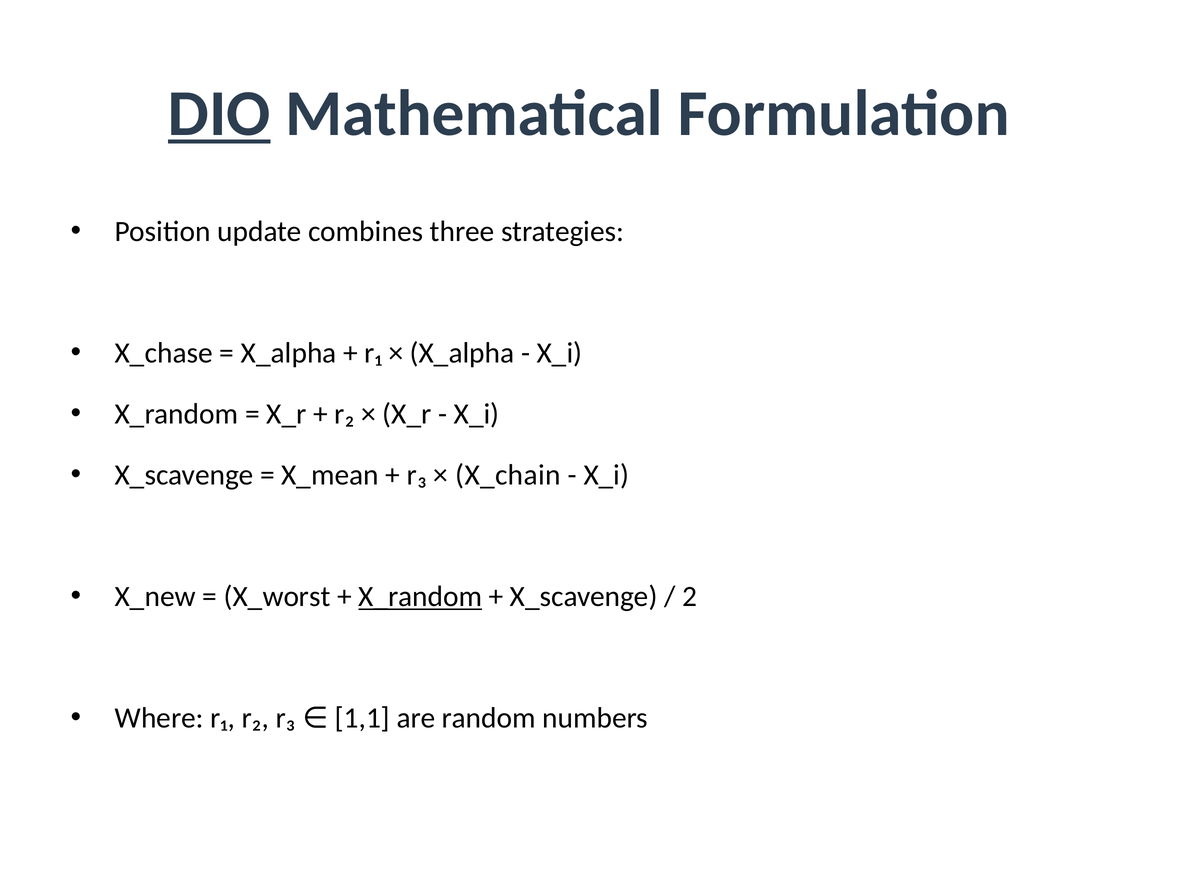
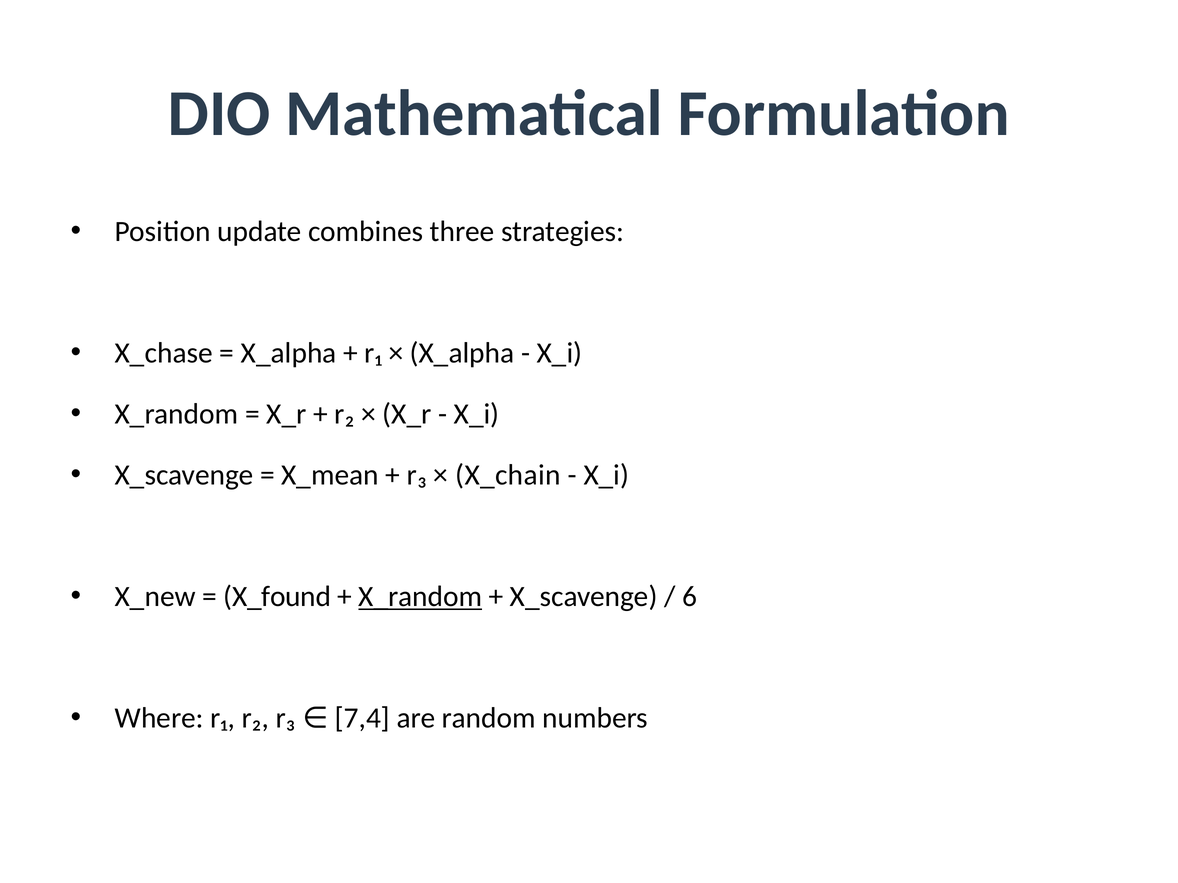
DIO underline: present -> none (219, 114)
X_worst: X_worst -> X_found (277, 597)
2: 2 -> 6 (690, 597)
1,1: 1,1 -> 7,4 (362, 719)
